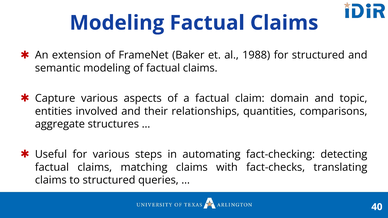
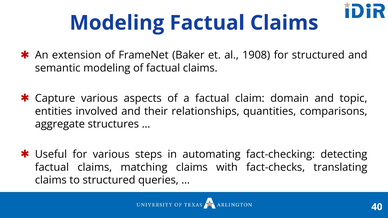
1988: 1988 -> 1908 (256, 55)
